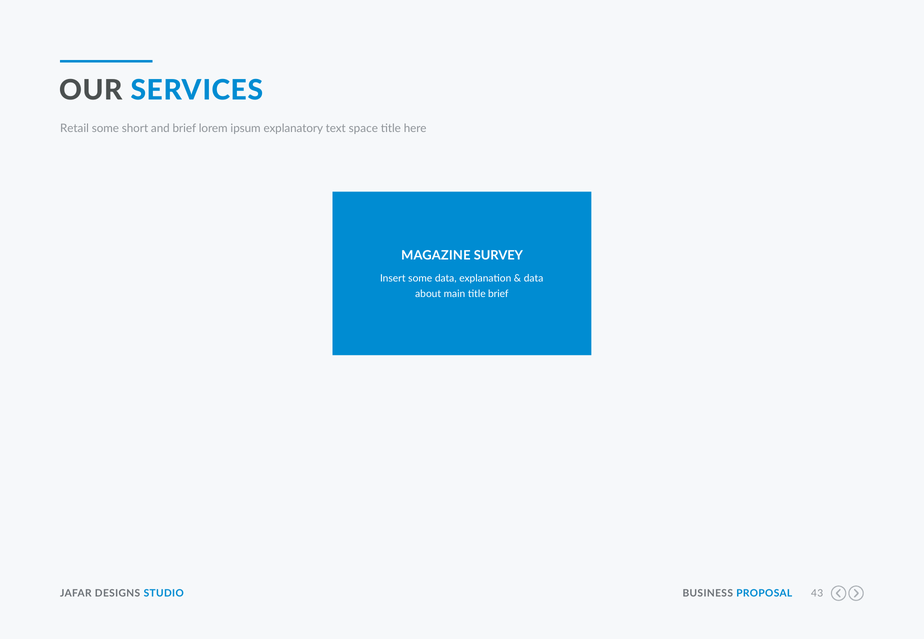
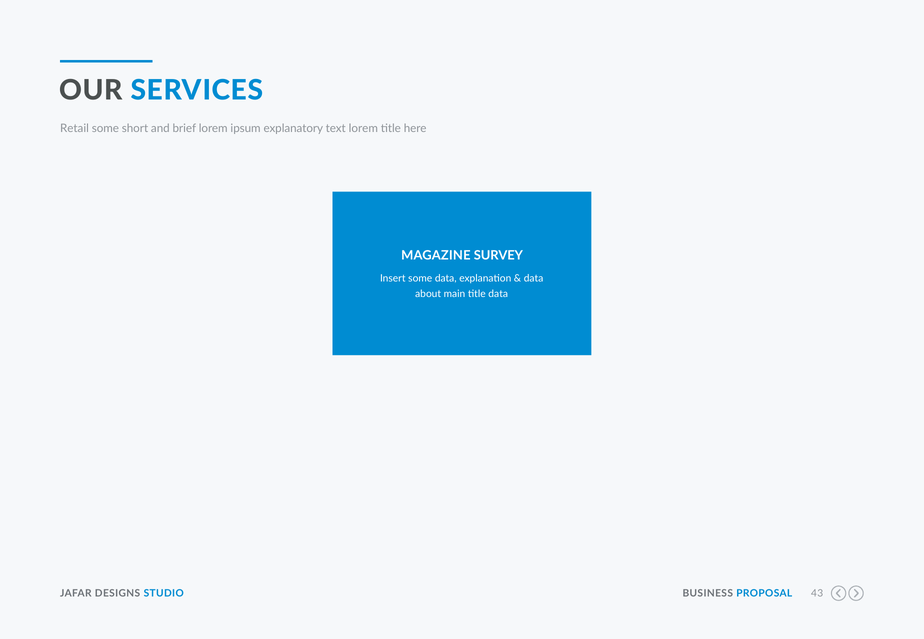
text space: space -> lorem (363, 129)
title brief: brief -> data (498, 294)
